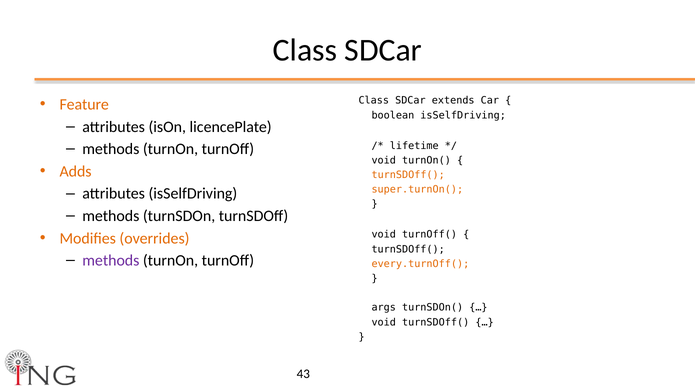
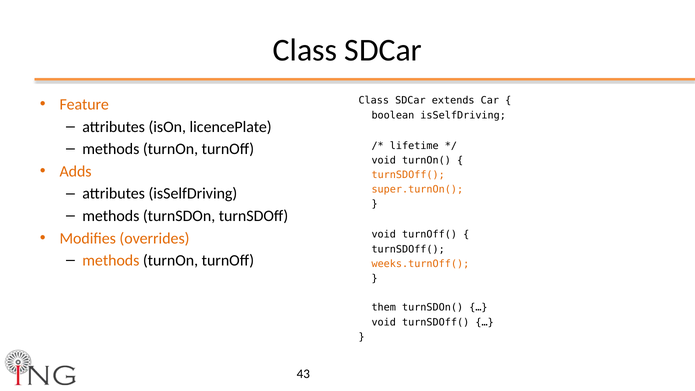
methods colour: purple -> orange (111, 260)
every.turnOff(: every.turnOff( -> weeks.turnOff( (420, 264)
args: args -> them (384, 308)
